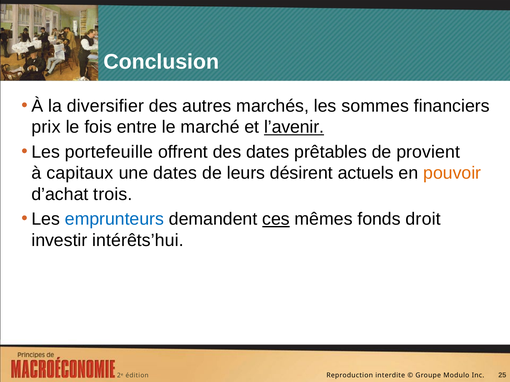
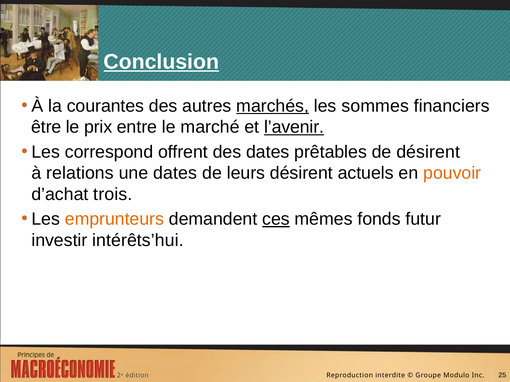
Conclusion underline: none -> present (161, 62)
diversifier: diversifier -> courantes (105, 106)
marchés underline: none -> present (273, 106)
prix: prix -> être (46, 127)
fois: fois -> prix (98, 127)
portefeuille: portefeuille -> correspond (109, 152)
de provient: provient -> désirent (428, 152)
capitaux: capitaux -> relations (80, 173)
emprunteurs colour: blue -> orange (114, 219)
droit: droit -> futur (423, 219)
